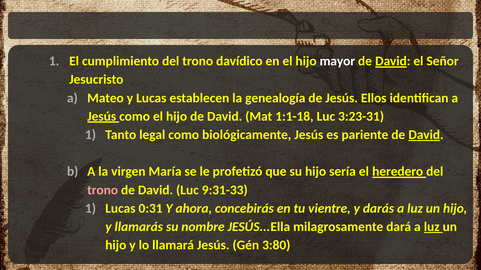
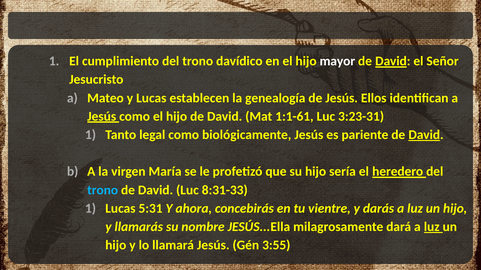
1:1-18: 1:1-18 -> 1:1-61 (294, 117)
trono colour: pink -> light blue (103, 190)
9:31-33: 9:31-33 -> 8:31-33 (225, 190)
0:31: 0:31 -> 5:31 (151, 209)
3:80: 3:80 -> 3:55 (276, 246)
